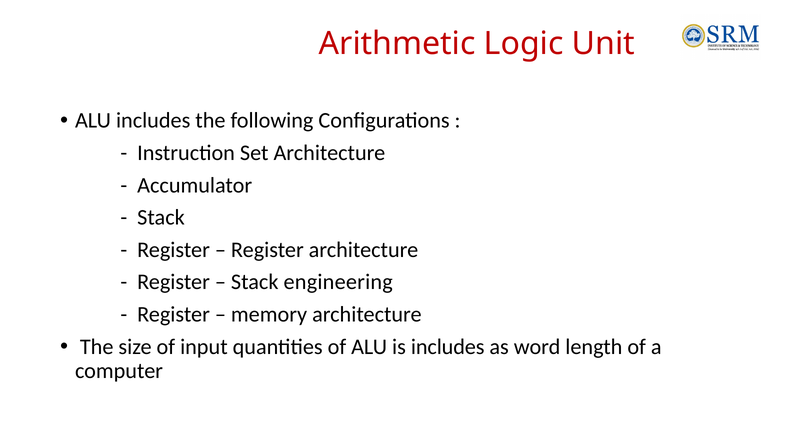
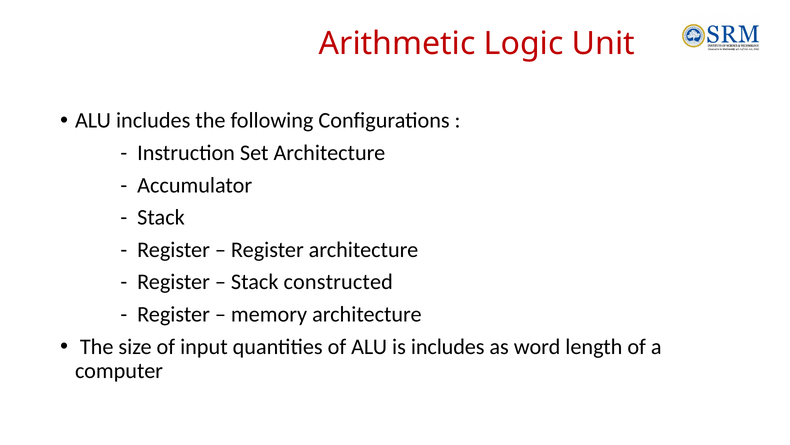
engineering: engineering -> constructed (338, 282)
